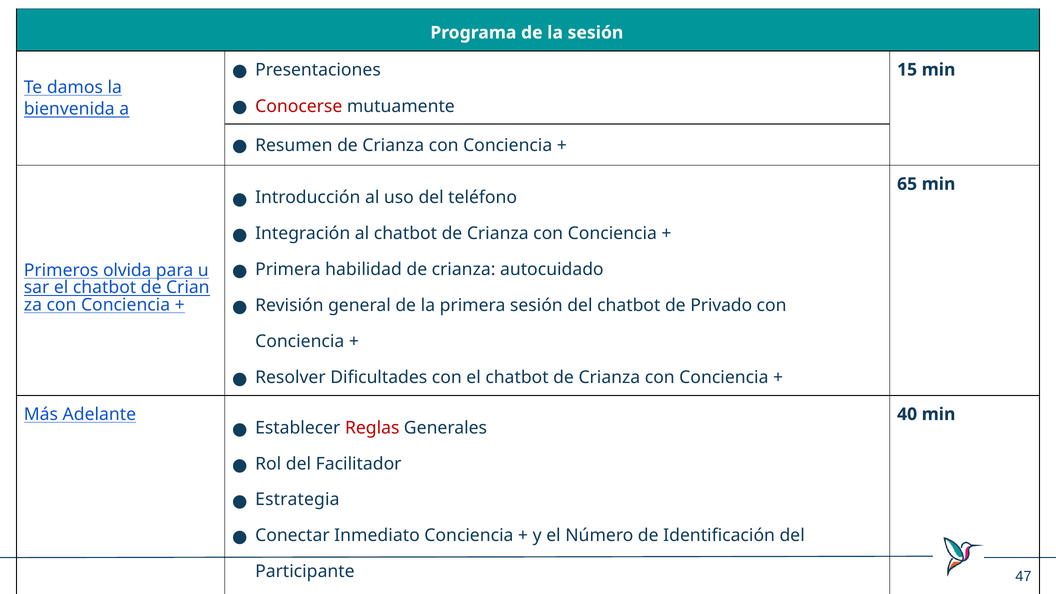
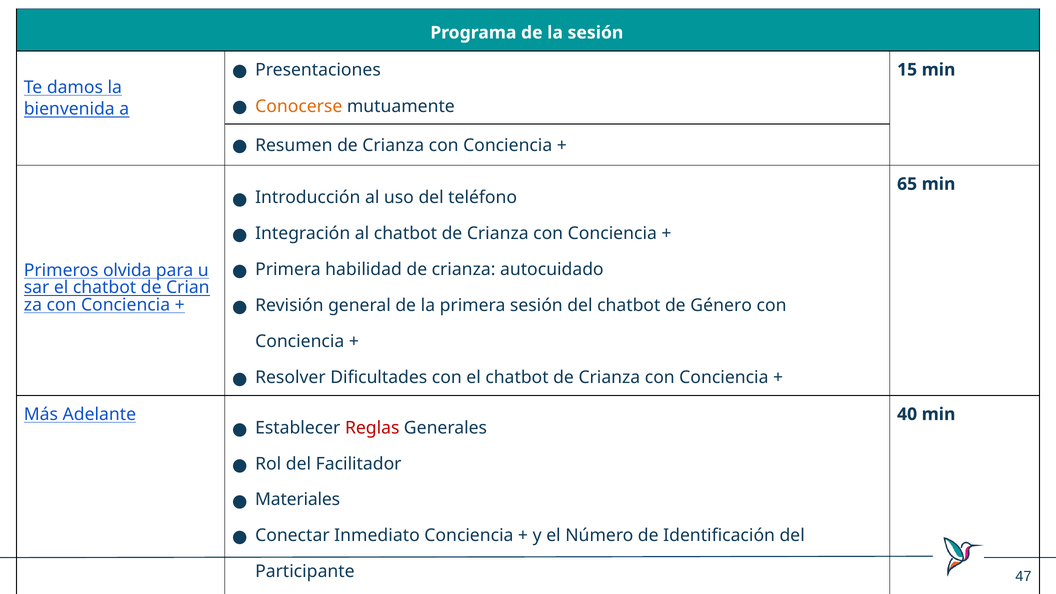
Conocerse colour: red -> orange (299, 106)
Privado: Privado -> Género (721, 305)
Estrategia: Estrategia -> Materiales (298, 500)
